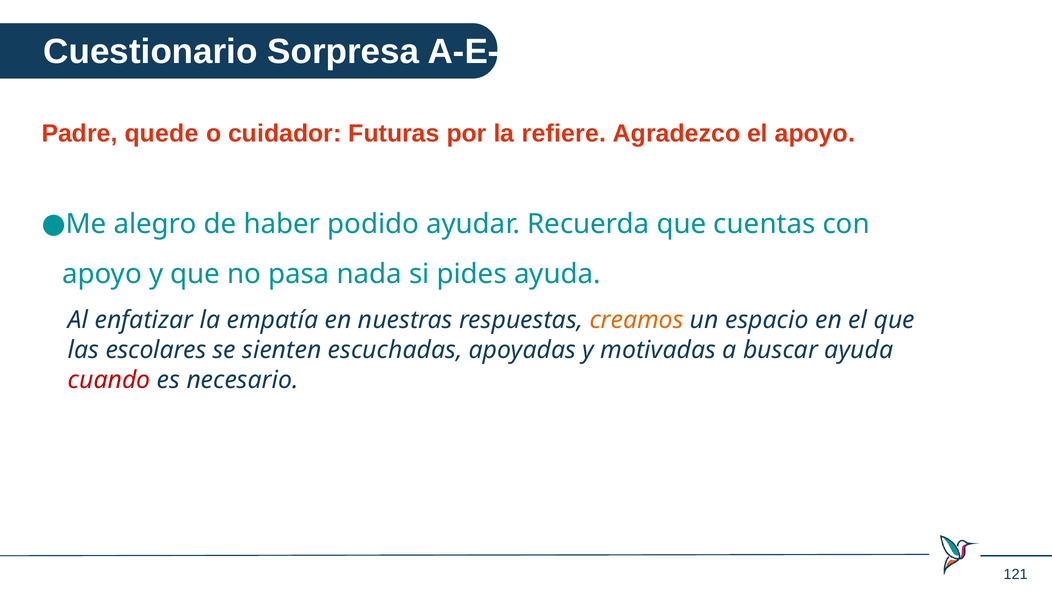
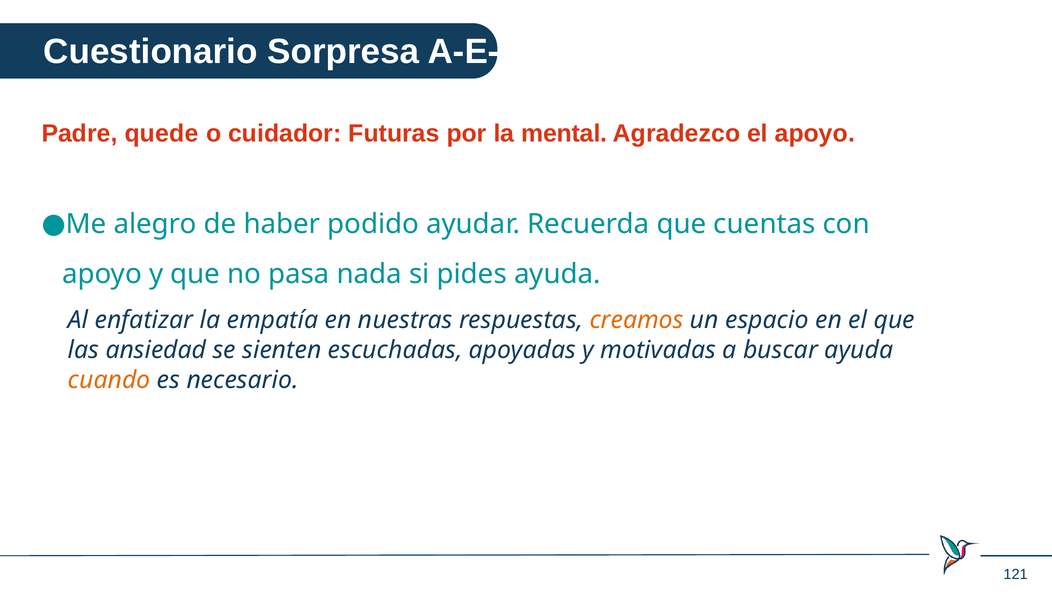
refiere: refiere -> mental (564, 134)
escolares: escolares -> ansiedad (156, 350)
cuando colour: red -> orange (109, 380)
